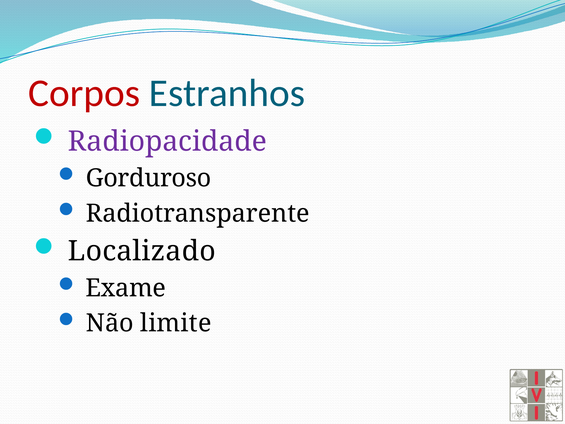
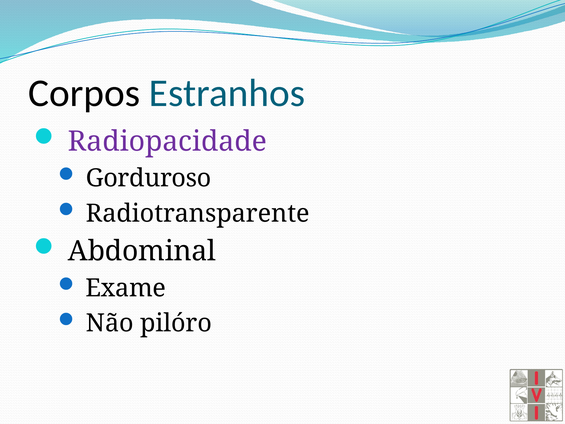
Corpos colour: red -> black (84, 93)
Localizado: Localizado -> Abdominal (142, 251)
limite: limite -> pilóro (176, 323)
